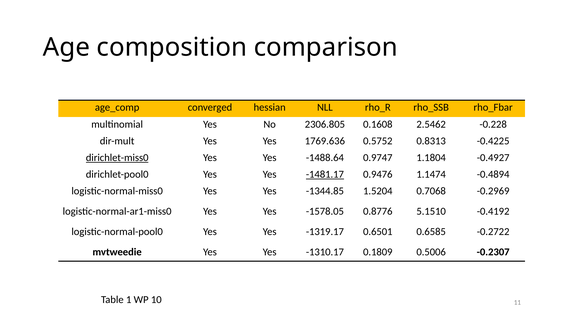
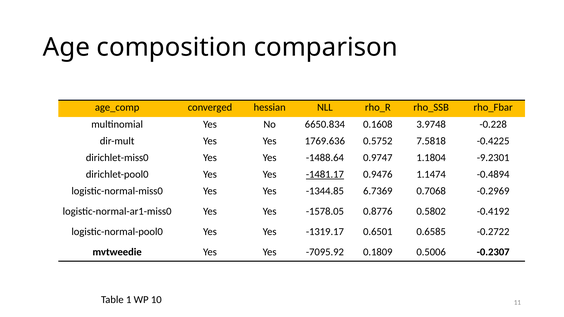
2306.805: 2306.805 -> 6650.834 (325, 124)
2.5462: 2.5462 -> 3.9748 (431, 124)
0.8313: 0.8313 -> 7.5818 (431, 141)
dirichlet-miss0 underline: present -> none (117, 158)
-0.4927: -0.4927 -> -9.2301 (493, 158)
1.5204: 1.5204 -> 6.7369 (378, 191)
5.1510: 5.1510 -> 0.5802 (431, 212)
-1310.17: -1310.17 -> -7095.92 (325, 252)
